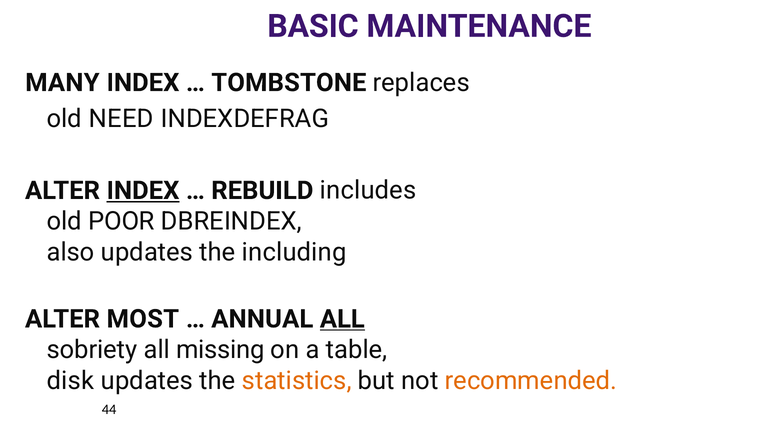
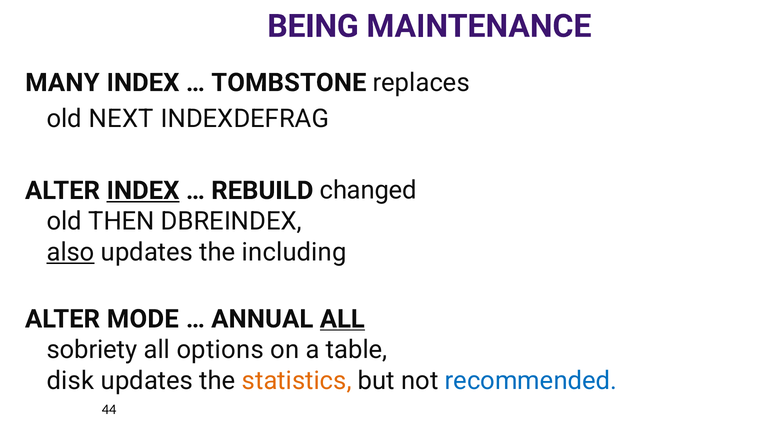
BASIC: BASIC -> BEING (313, 26)
NEED: NEED -> NEXT (121, 118)
includes: includes -> changed (368, 190)
POOR: POOR -> THEN (121, 221)
also underline: none -> present (71, 252)
MOST: MOST -> MODE (143, 319)
missing: missing -> options (220, 349)
recommended colour: orange -> blue (531, 380)
